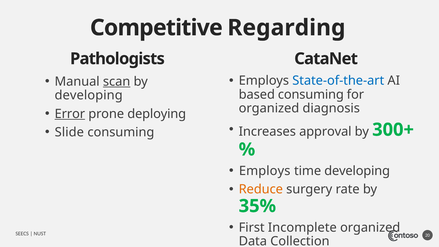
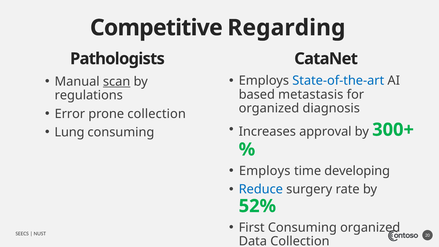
based consuming: consuming -> metastasis (311, 95)
developing: developing -> regulations (89, 95)
Error underline: present -> none (70, 114)
prone deploying: deploying -> collection (157, 114)
Slide: Slide -> Lung (69, 132)
Reduce colour: orange -> blue (261, 189)
35%: 35% -> 52% (257, 206)
First Incomplete: Incomplete -> Consuming (302, 227)
